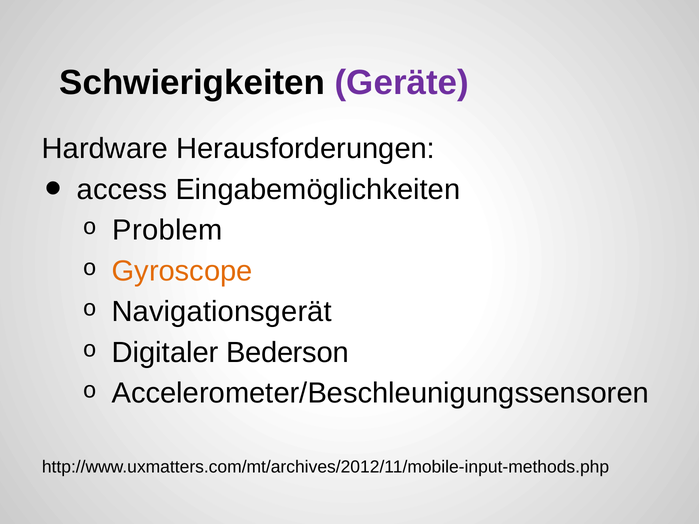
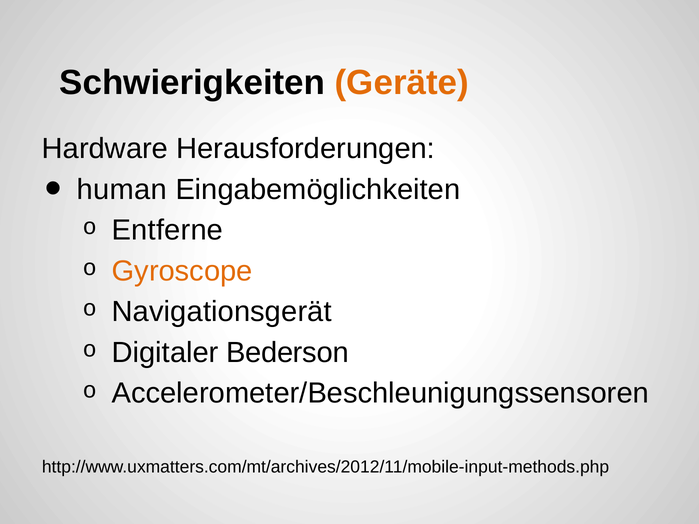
Geräte colour: purple -> orange (402, 83)
access: access -> human (122, 190)
Problem: Problem -> Entferne (167, 230)
